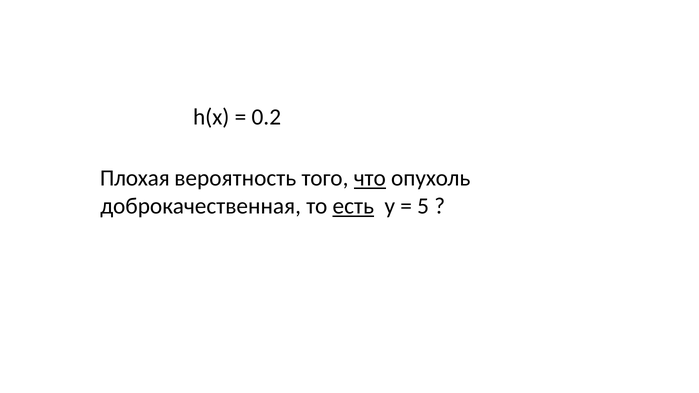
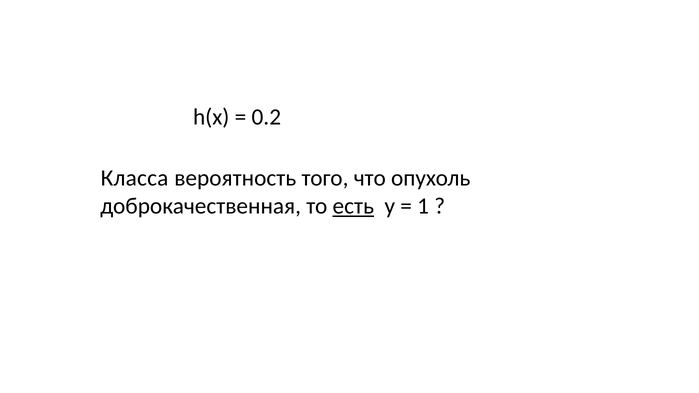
Плохая: Плохая -> Класса (135, 178)
что underline: present -> none (370, 178)
5: 5 -> 1 (423, 206)
